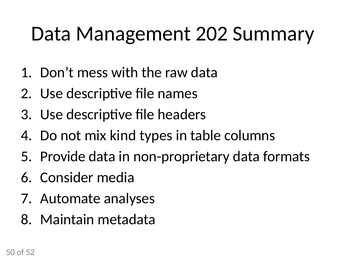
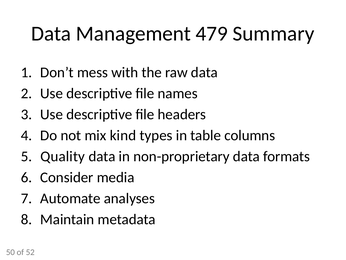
202: 202 -> 479 (212, 33)
Provide: Provide -> Quality (63, 156)
